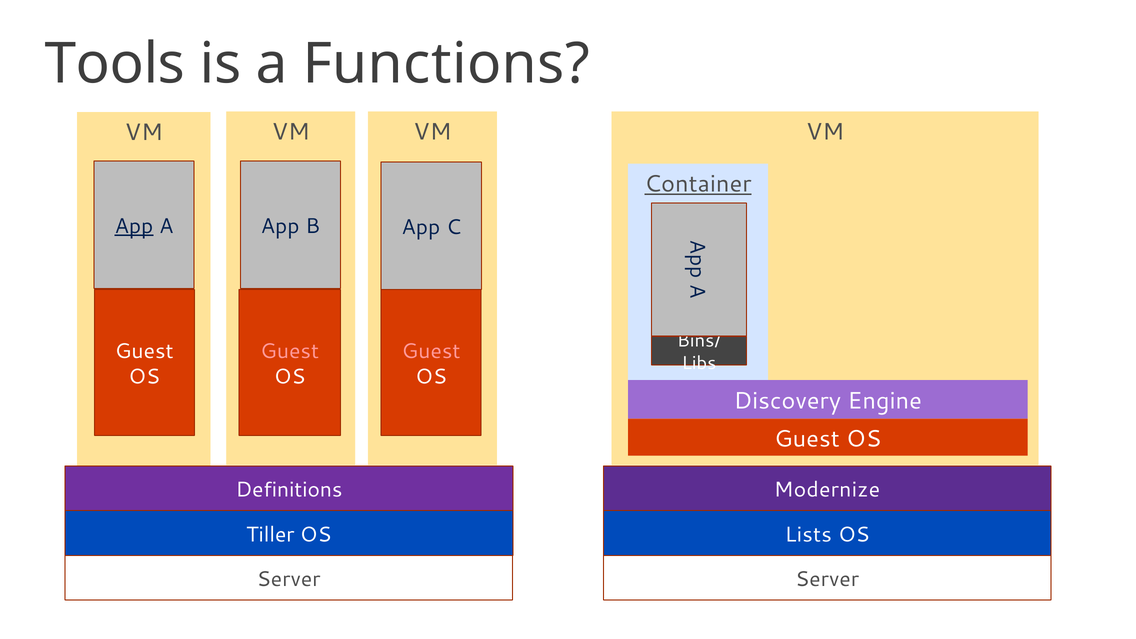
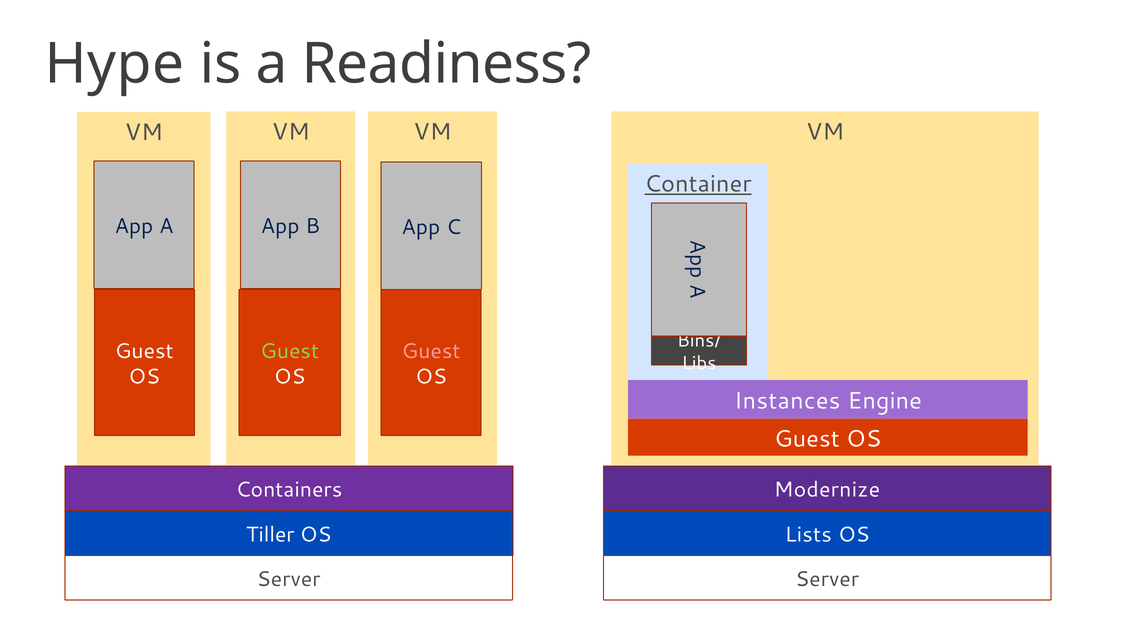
Tools: Tools -> Hype (114, 64)
Functions: Functions -> Readiness (447, 64)
App underline: present -> none (134, 226)
Guest colour: pink -> light green (290, 351)
Discovery: Discovery -> Instances (787, 401)
Definitions: Definitions -> Containers (289, 490)
